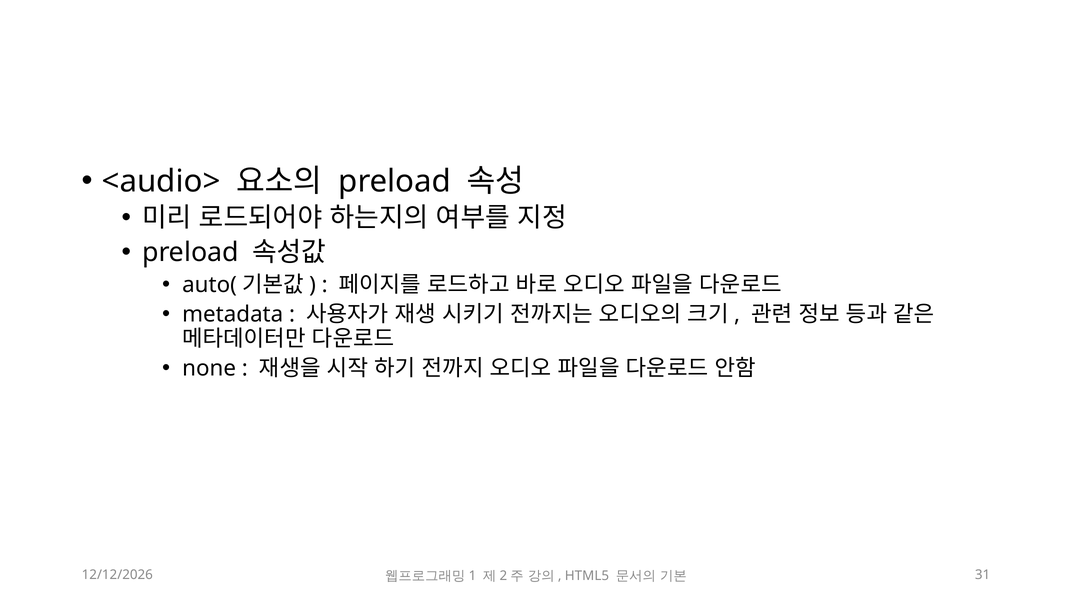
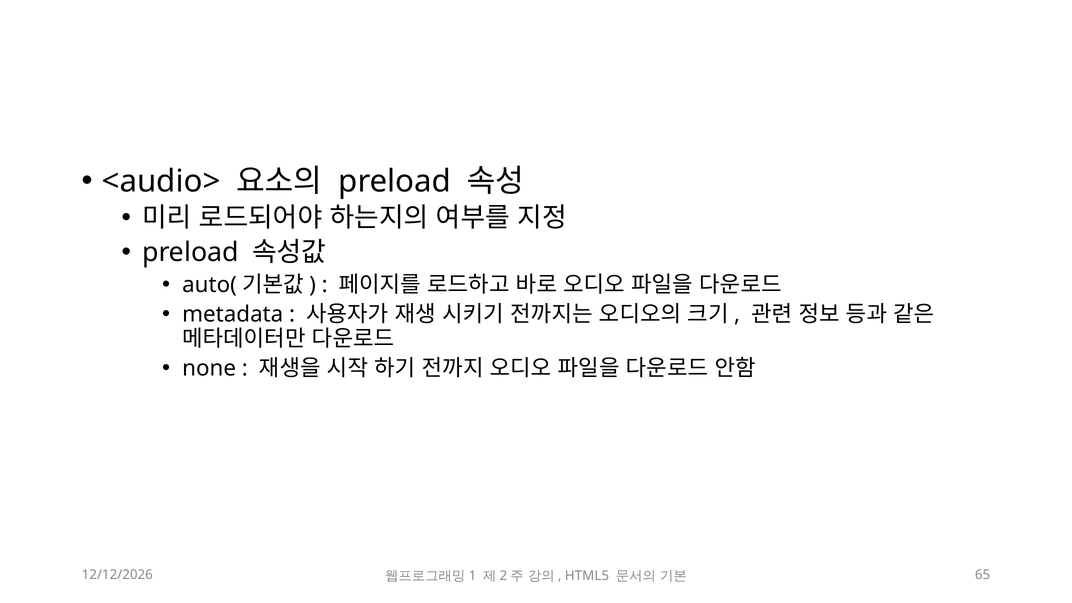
31: 31 -> 65 (983, 575)
